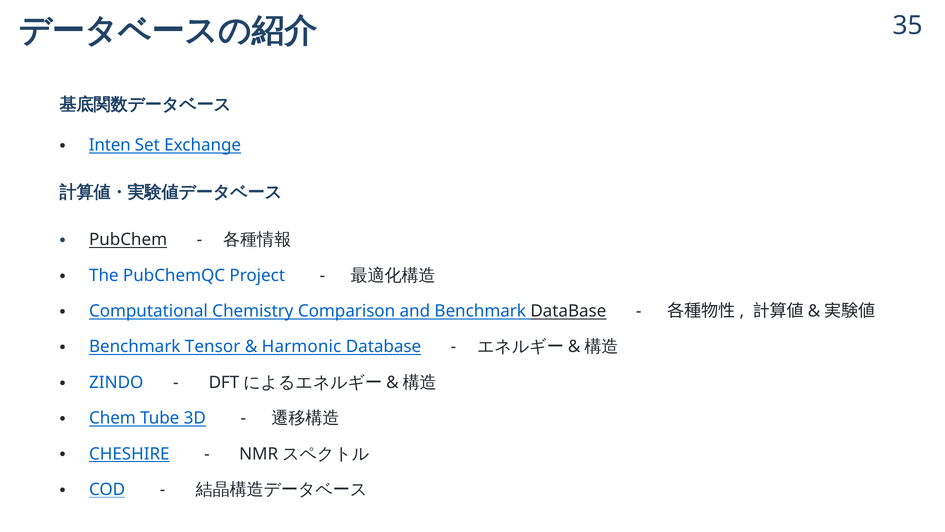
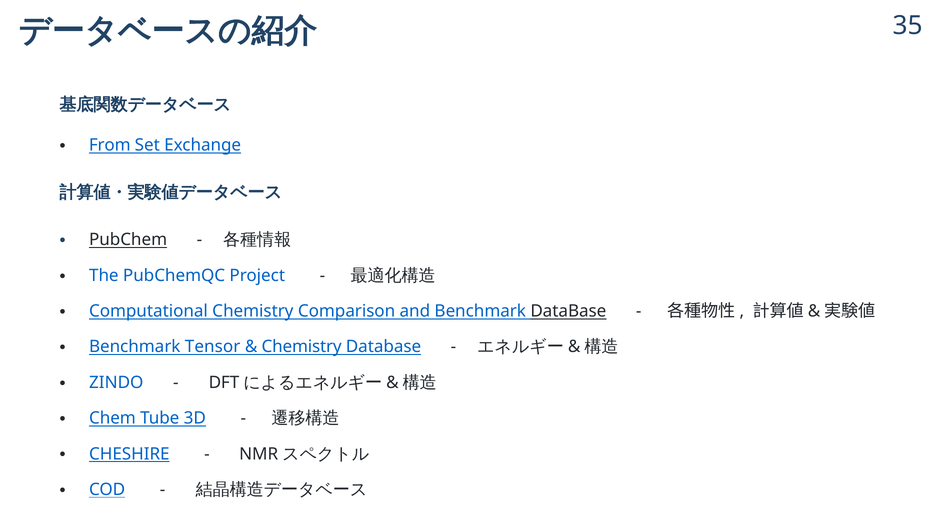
Inten: Inten -> From (110, 145)
Harmonic: Harmonic -> Chemistry (302, 347)
